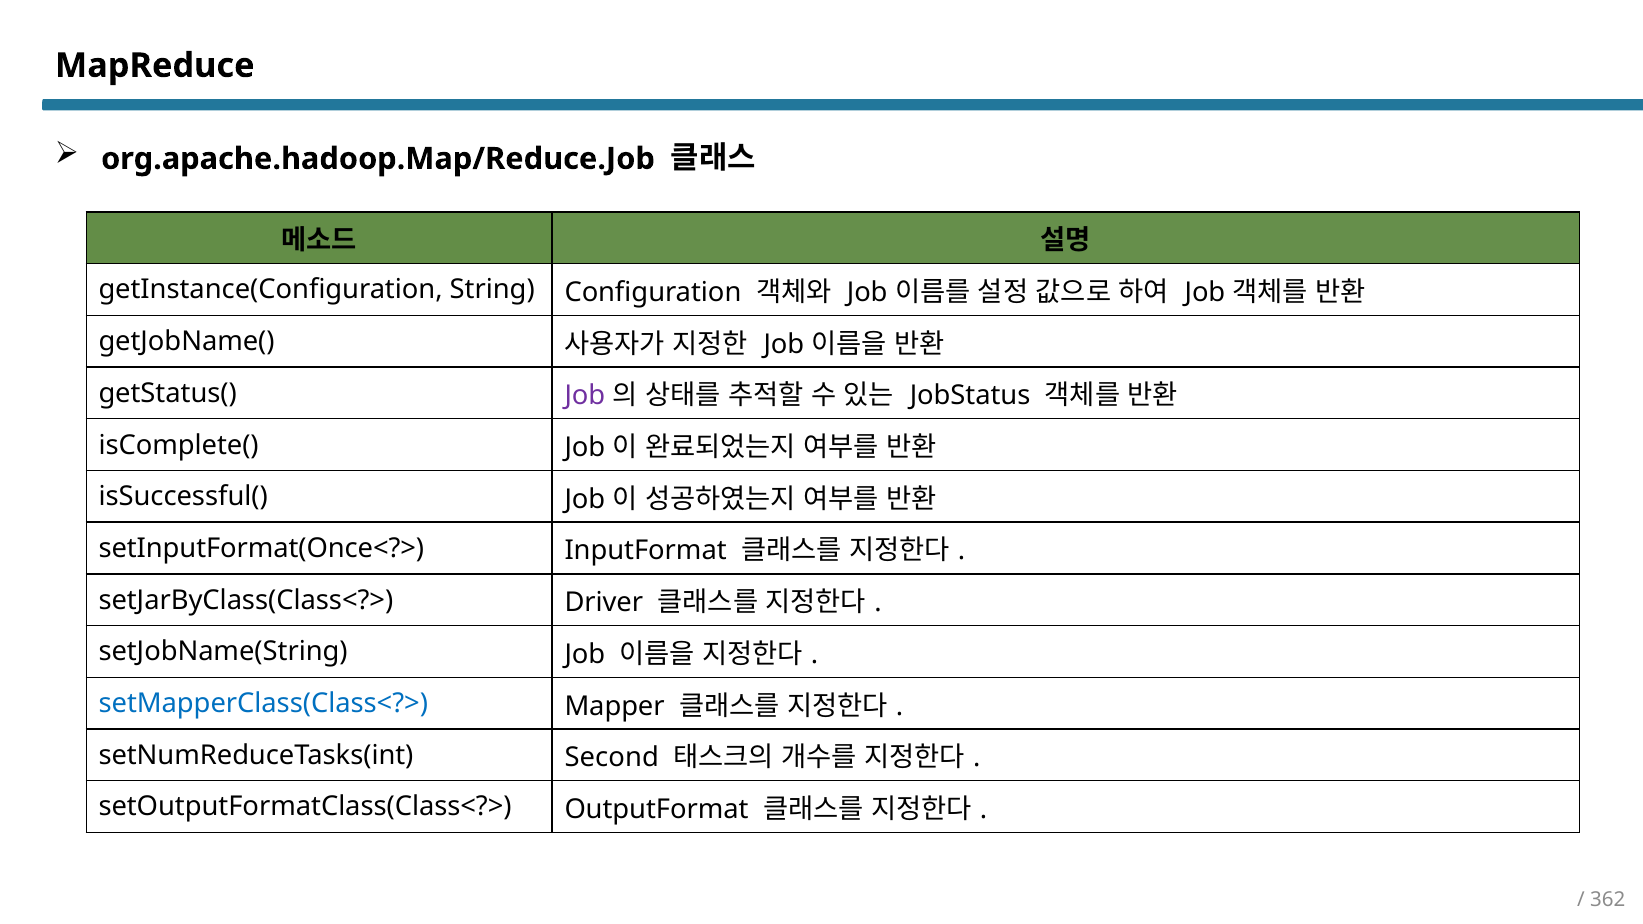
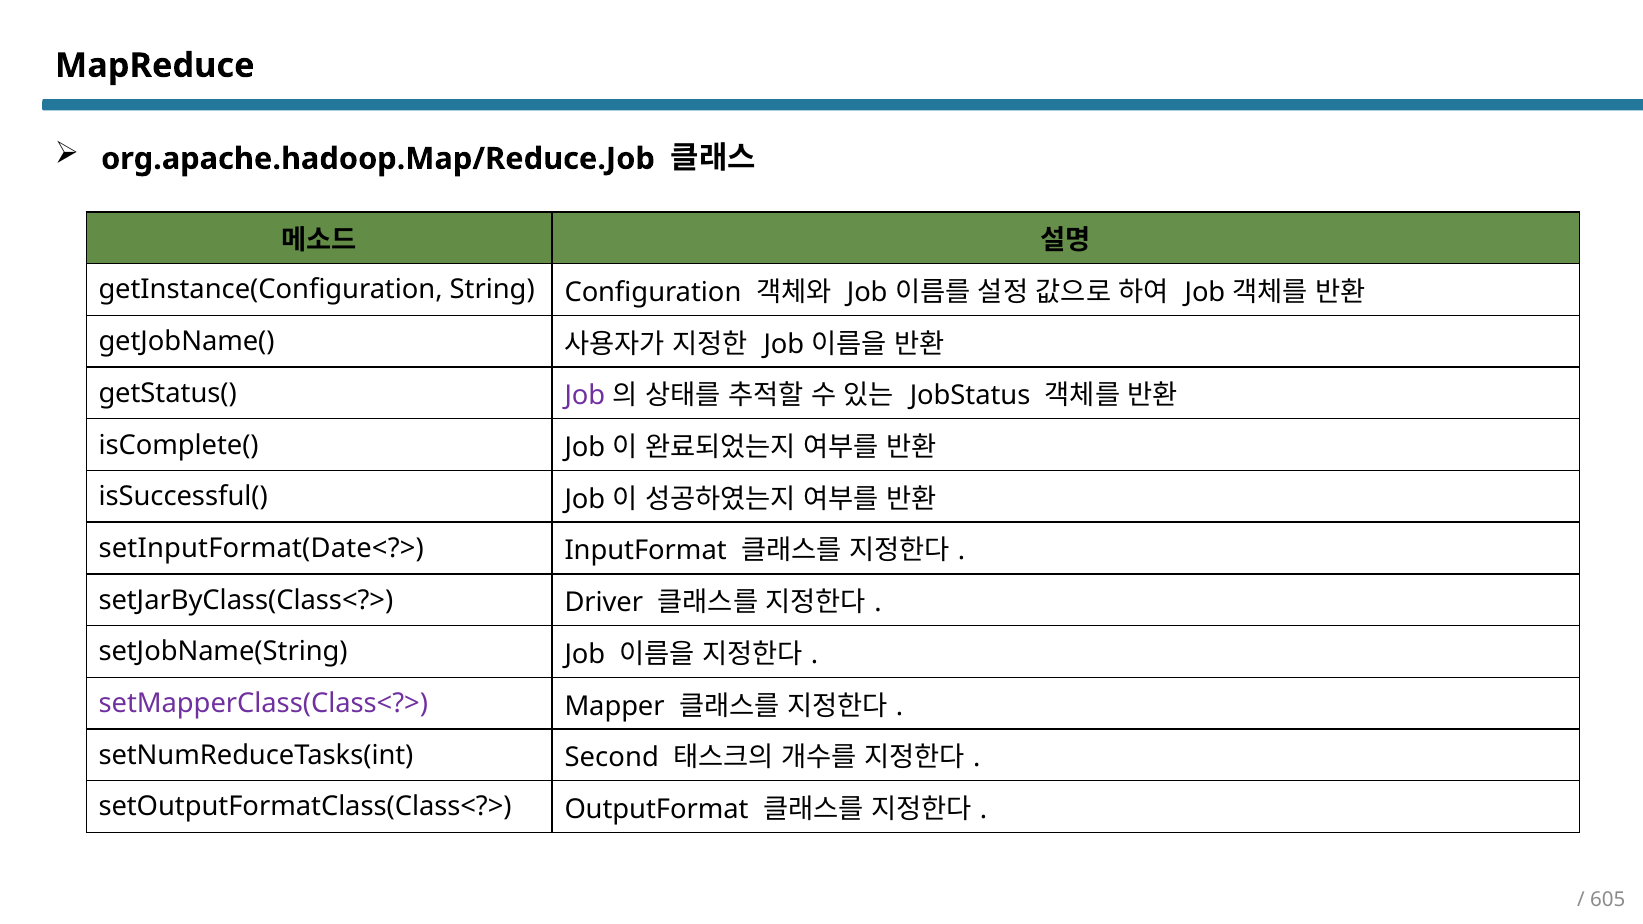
setInputFormat(Once<?>: setInputFormat(Once<?> -> setInputFormat(Date<?> (261, 549)
setMapperClass(Class<?> colour: blue -> purple (263, 704)
362: 362 -> 605 (1608, 900)
